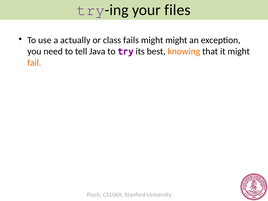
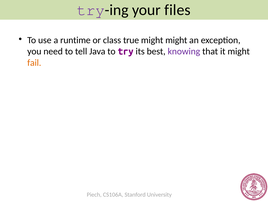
actually: actually -> runtime (75, 40)
fails: fails -> true (131, 40)
knowing colour: orange -> purple (184, 51)
